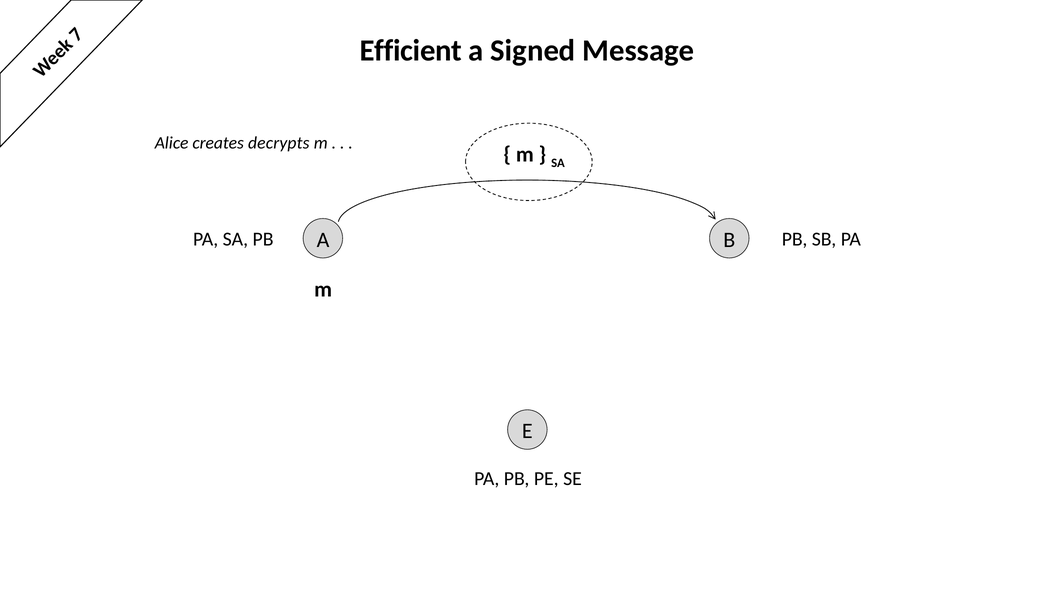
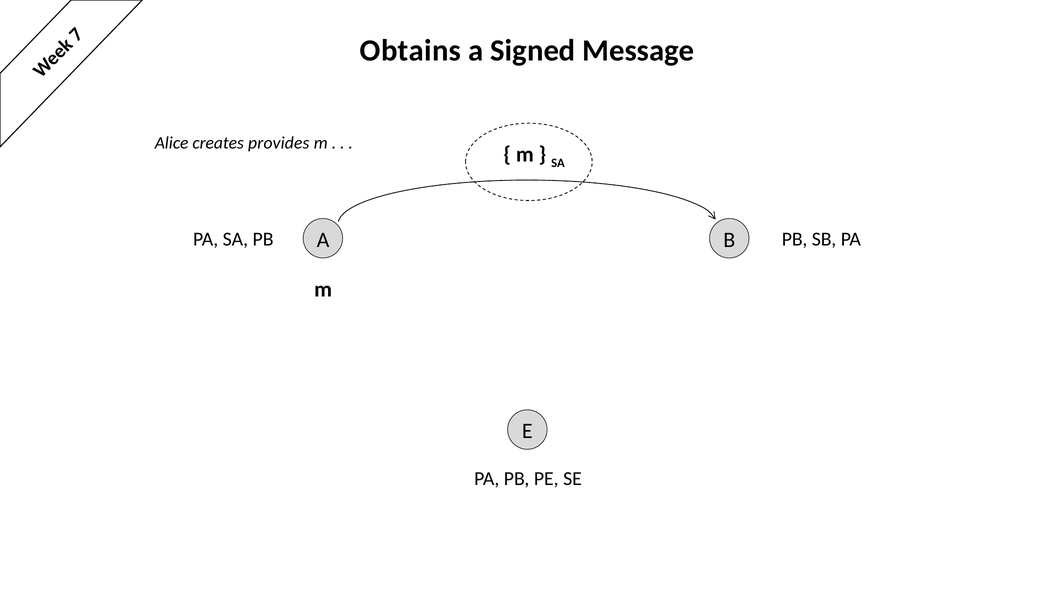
Efficient: Efficient -> Obtains (411, 51)
decrypts: decrypts -> provides (279, 143)
